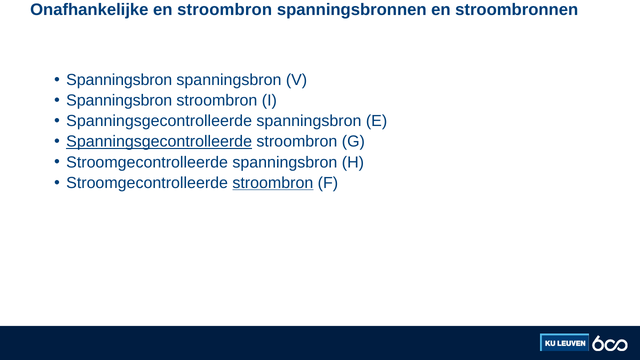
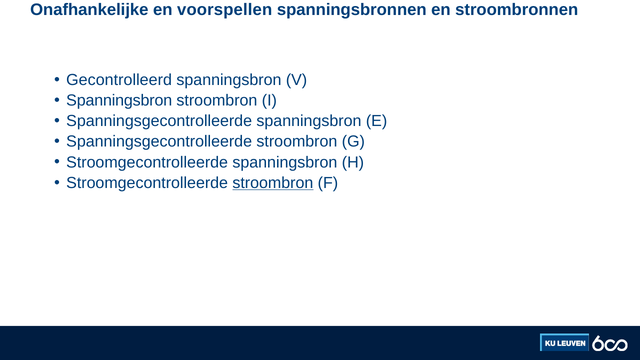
en stroombron: stroombron -> voorspellen (225, 10)
Spanningsbron: Spanningsbron -> Gecontrolleerd (119, 80)
Spanningsgecontrolleerde underline: present -> none (159, 142)
